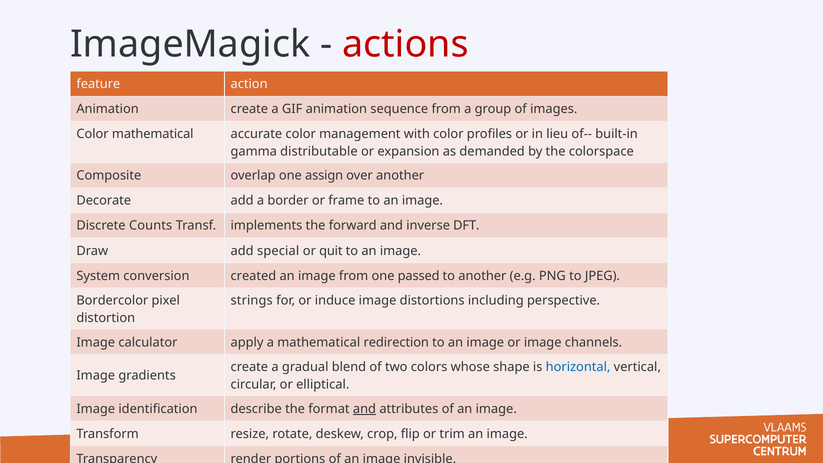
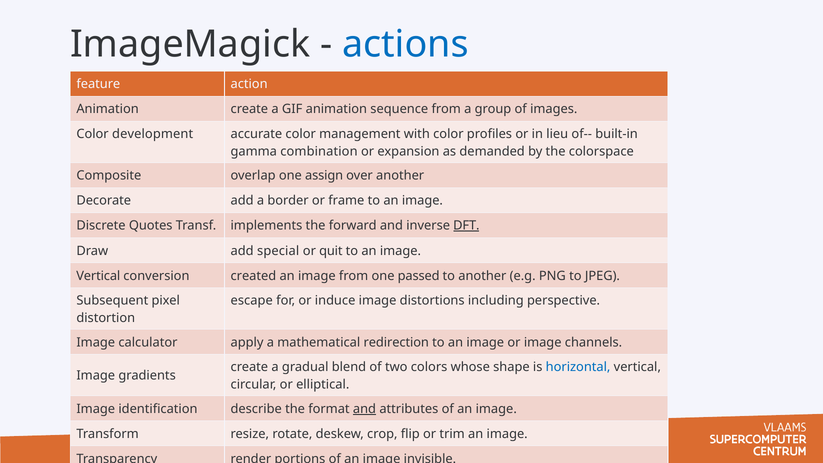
actions colour: red -> blue (405, 44)
Color mathematical: mathematical -> development (153, 134)
distributable: distributable -> combination (319, 151)
Counts: Counts -> Quotes (151, 225)
DFT underline: none -> present (466, 225)
System: System -> Vertical (98, 276)
Bordercolor: Bordercolor -> Subsequent (112, 300)
strings: strings -> escape (252, 300)
